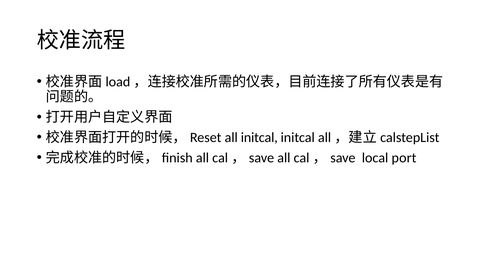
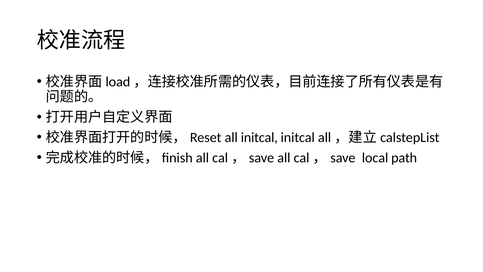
port: port -> path (404, 158)
